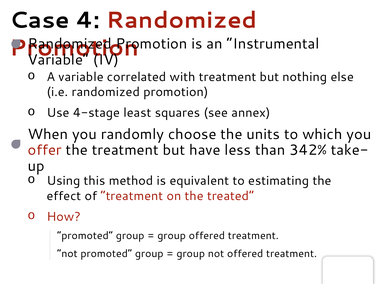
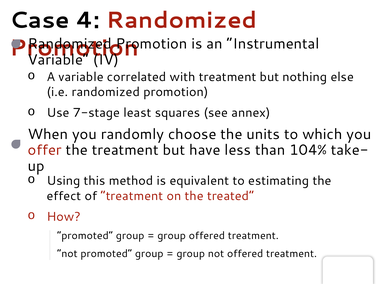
4-stage: 4-stage -> 7-stage (96, 113)
342%: 342% -> 104% (308, 150)
